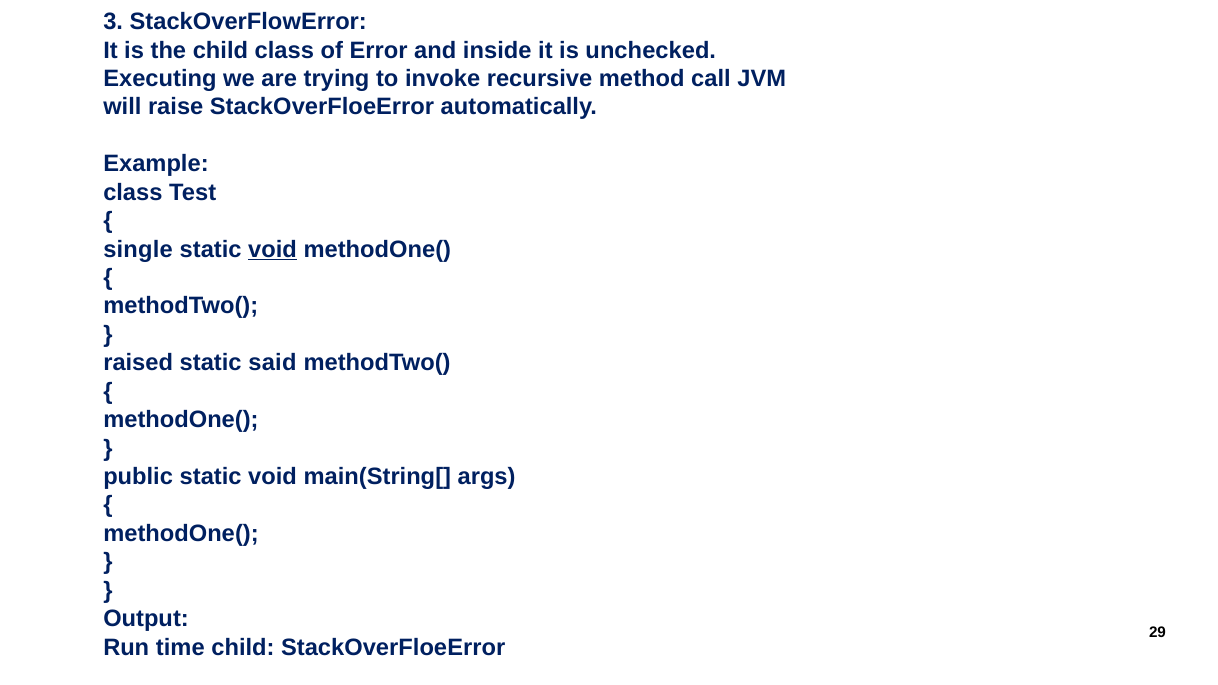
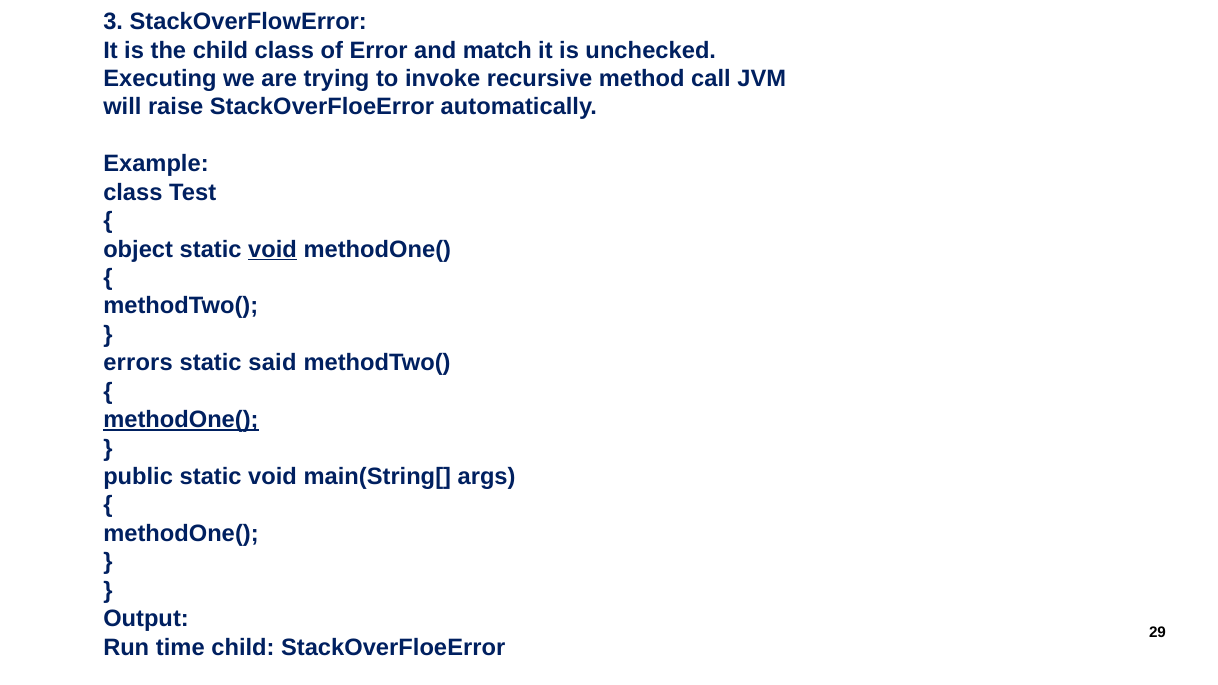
inside: inside -> match (497, 50)
single: single -> object (138, 249)
raised: raised -> errors (138, 363)
methodOne( underline: none -> present (181, 420)
